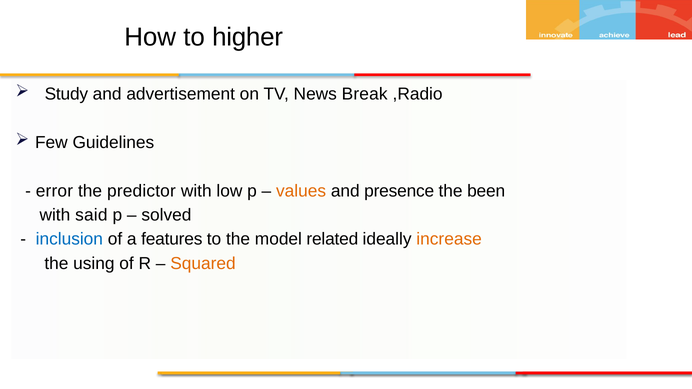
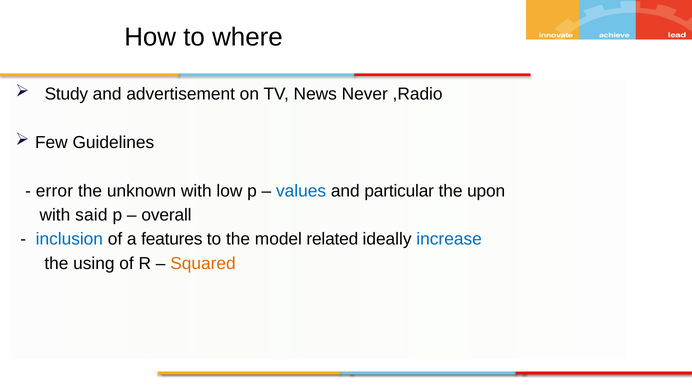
higher: higher -> where (247, 37)
Break: Break -> Never (365, 94)
predictor: predictor -> unknown (142, 191)
values colour: orange -> blue (301, 191)
presence: presence -> particular (399, 191)
been: been -> upon (486, 191)
solved: solved -> overall (166, 215)
increase colour: orange -> blue (449, 239)
